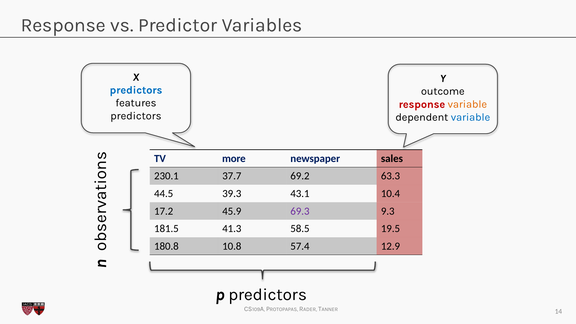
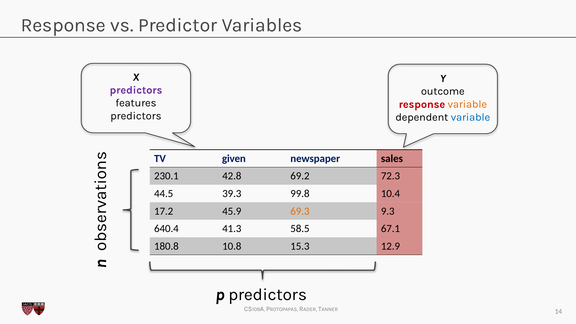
predictors colour: blue -> purple (136, 90)
more: more -> given (234, 159)
37.7: 37.7 -> 42.8 (232, 176)
63.3: 63.3 -> 72.3 (390, 176)
43.1: 43.1 -> 99.8 (300, 194)
69.3 colour: purple -> orange (300, 211)
181.5: 181.5 -> 640.4 (166, 229)
19.5: 19.5 -> 67.1 (390, 229)
57.4: 57.4 -> 15.3 (300, 246)
